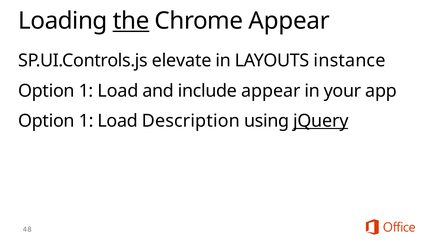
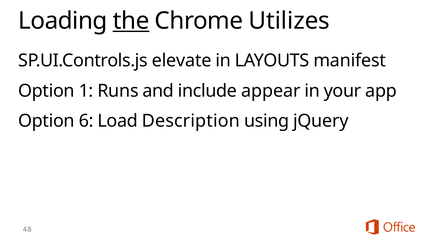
Chrome Appear: Appear -> Utilizes (289, 21)
instance: instance -> manifest (350, 61)
Load: Load -> Runs (118, 91)
1: 1 -> 6 (86, 121)
jQuery underline: present -> none (321, 121)
